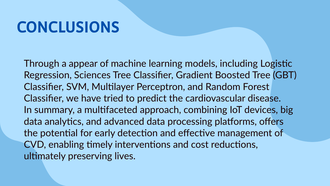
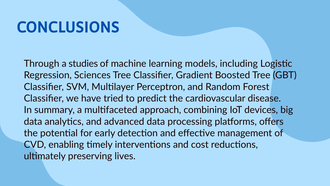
appear: appear -> studies (83, 64)
